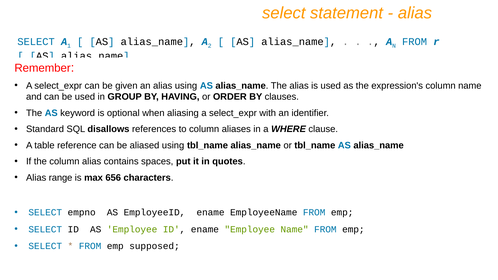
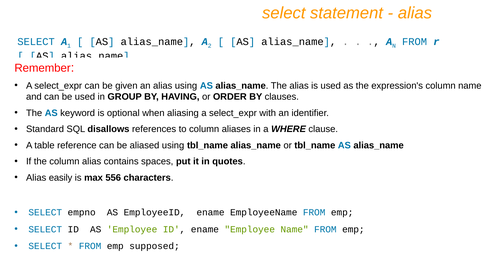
range: range -> easily (61, 178)
656: 656 -> 556 (113, 178)
